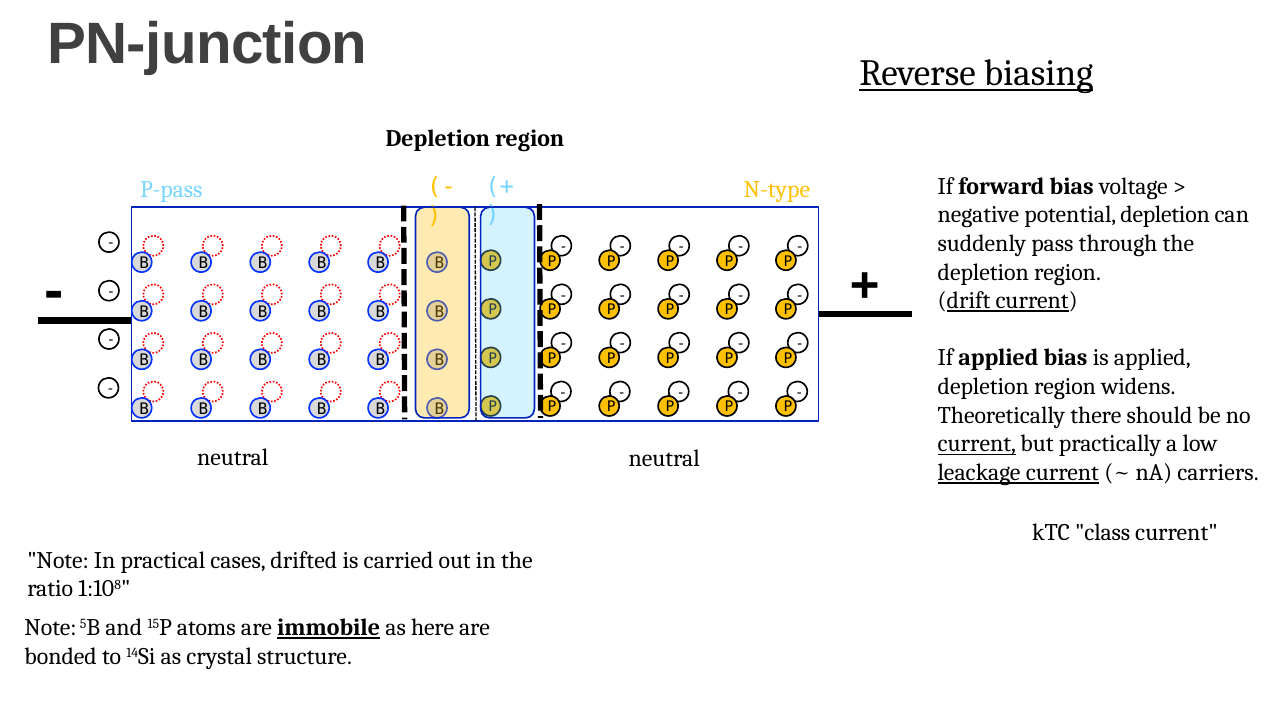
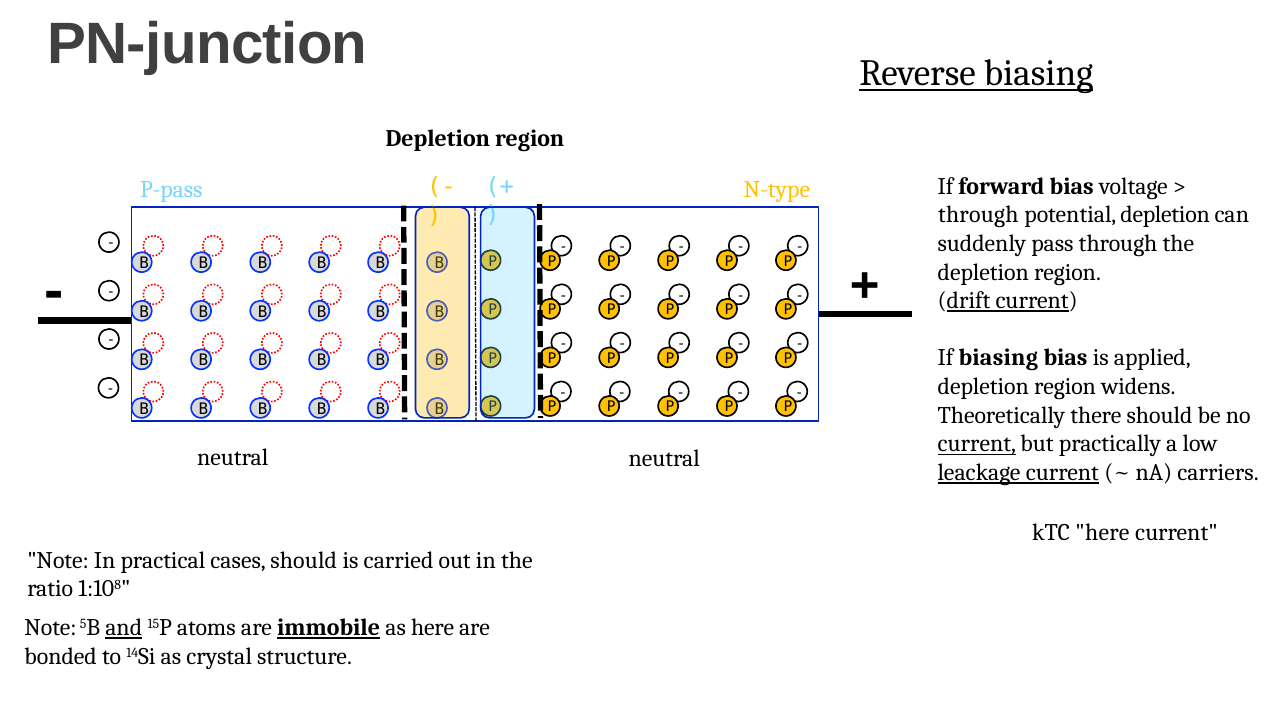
negative: negative -> through (978, 215)
If applied: applied -> biasing (998, 358)
kTC class: class -> here (1102, 532)
cases drifted: drifted -> should (304, 560)
and underline: none -> present (124, 627)
